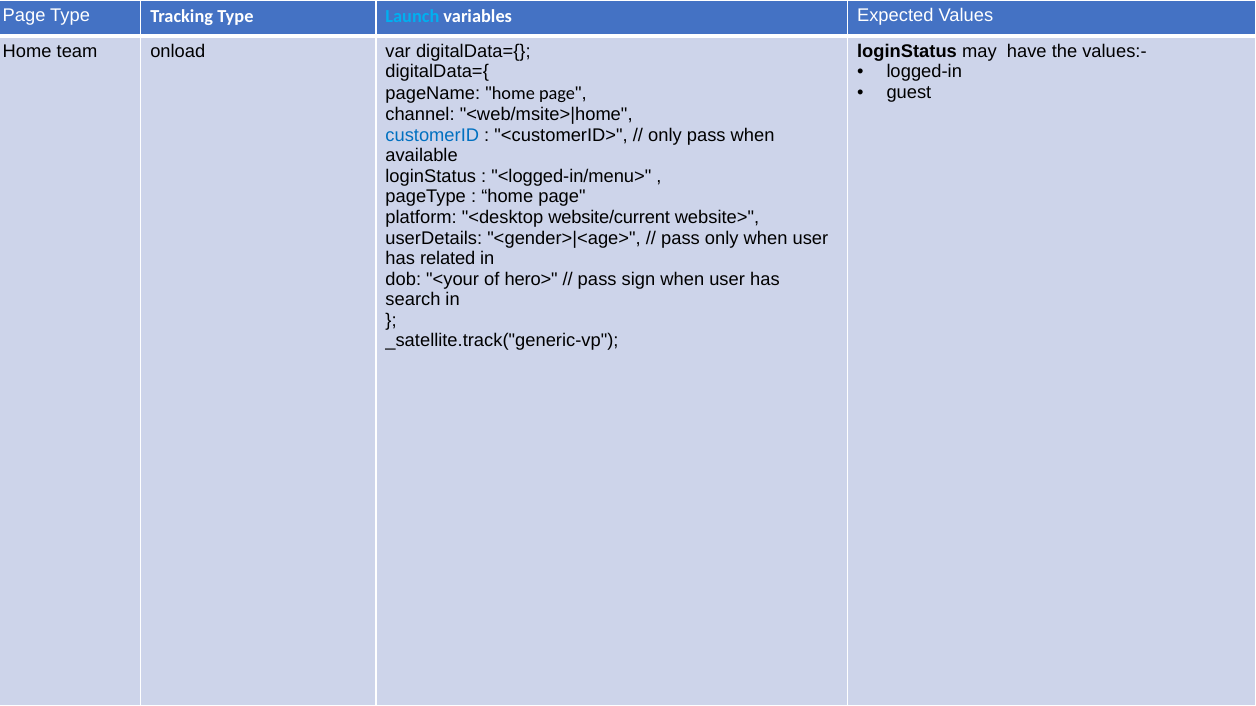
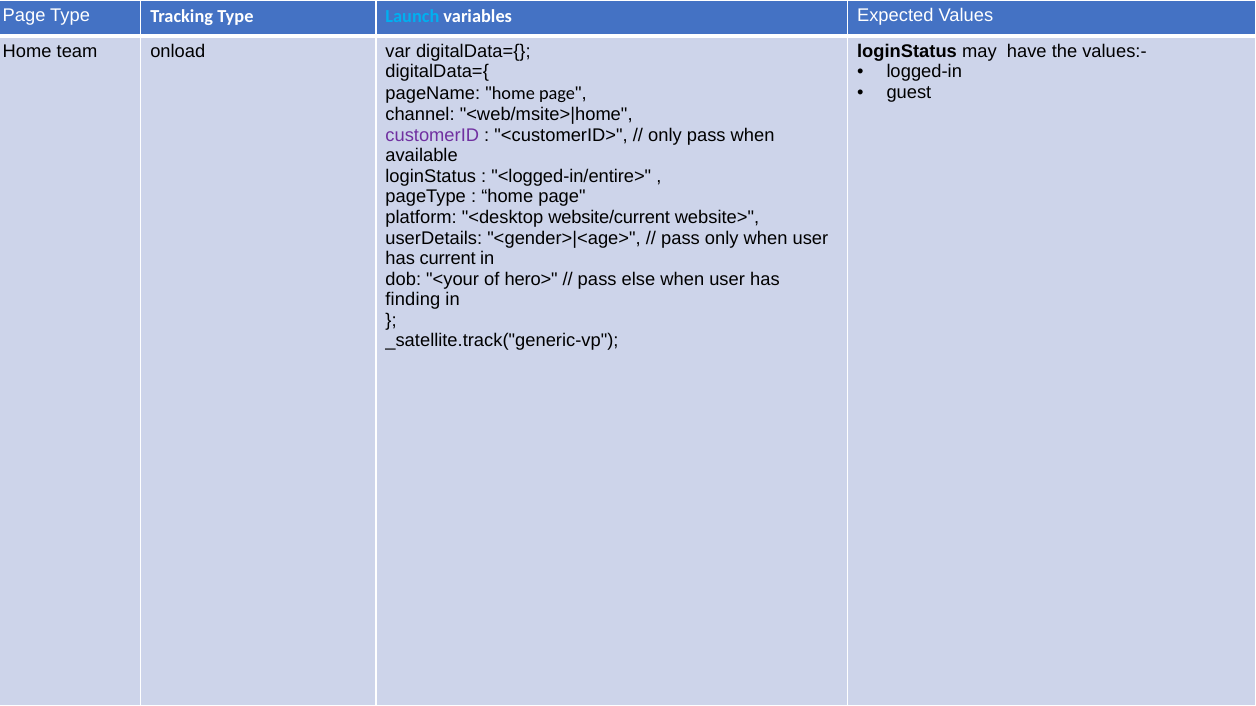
customerID colour: blue -> purple (432, 135)
<logged-in/menu>: <logged-in/menu> -> <logged-in/entire> (571, 176)
related: related -> current (448, 259)
sign: sign -> else (638, 279)
search: search -> finding (413, 300)
